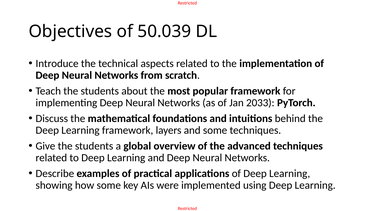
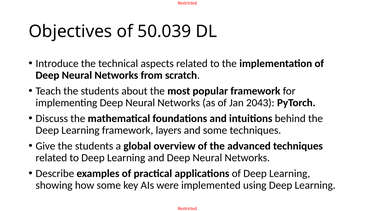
2033: 2033 -> 2043 (260, 103)
